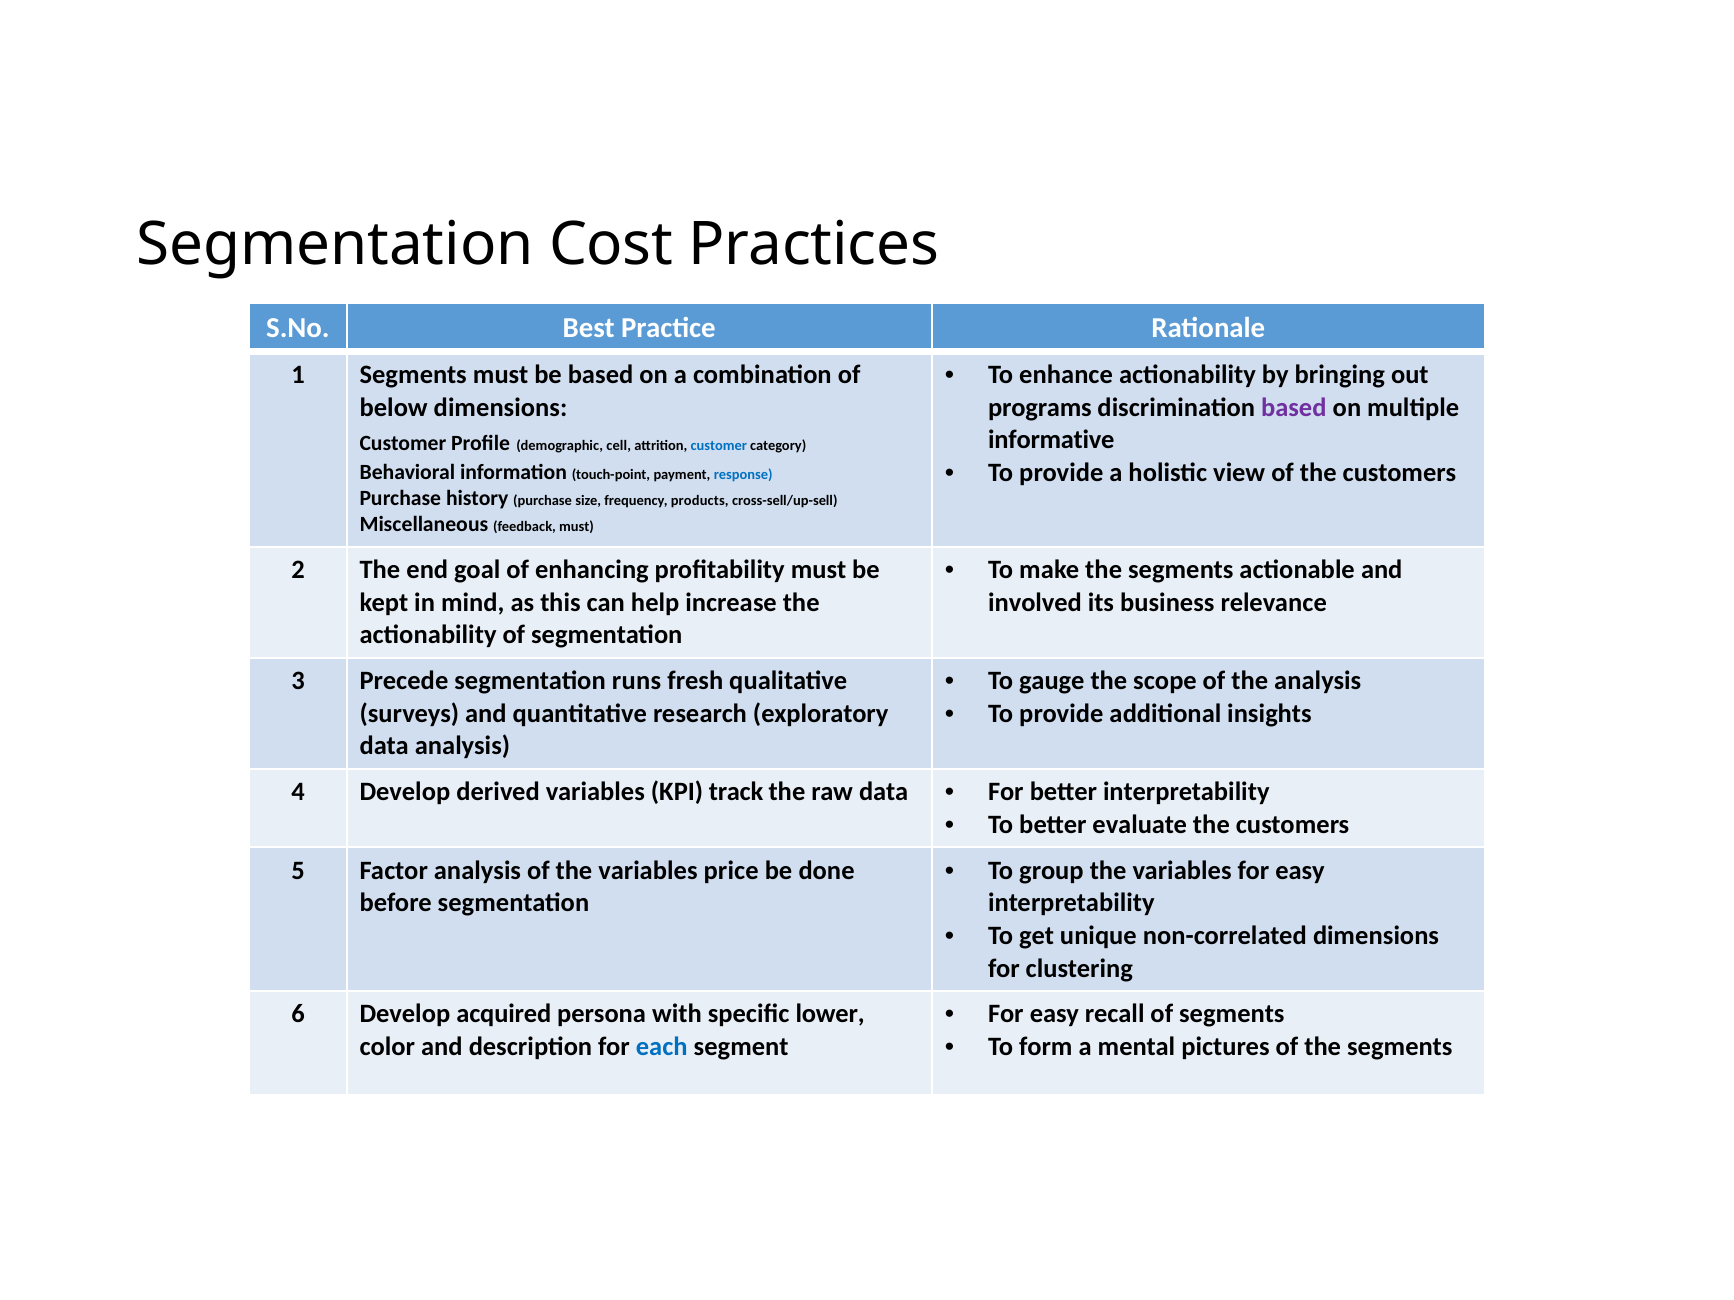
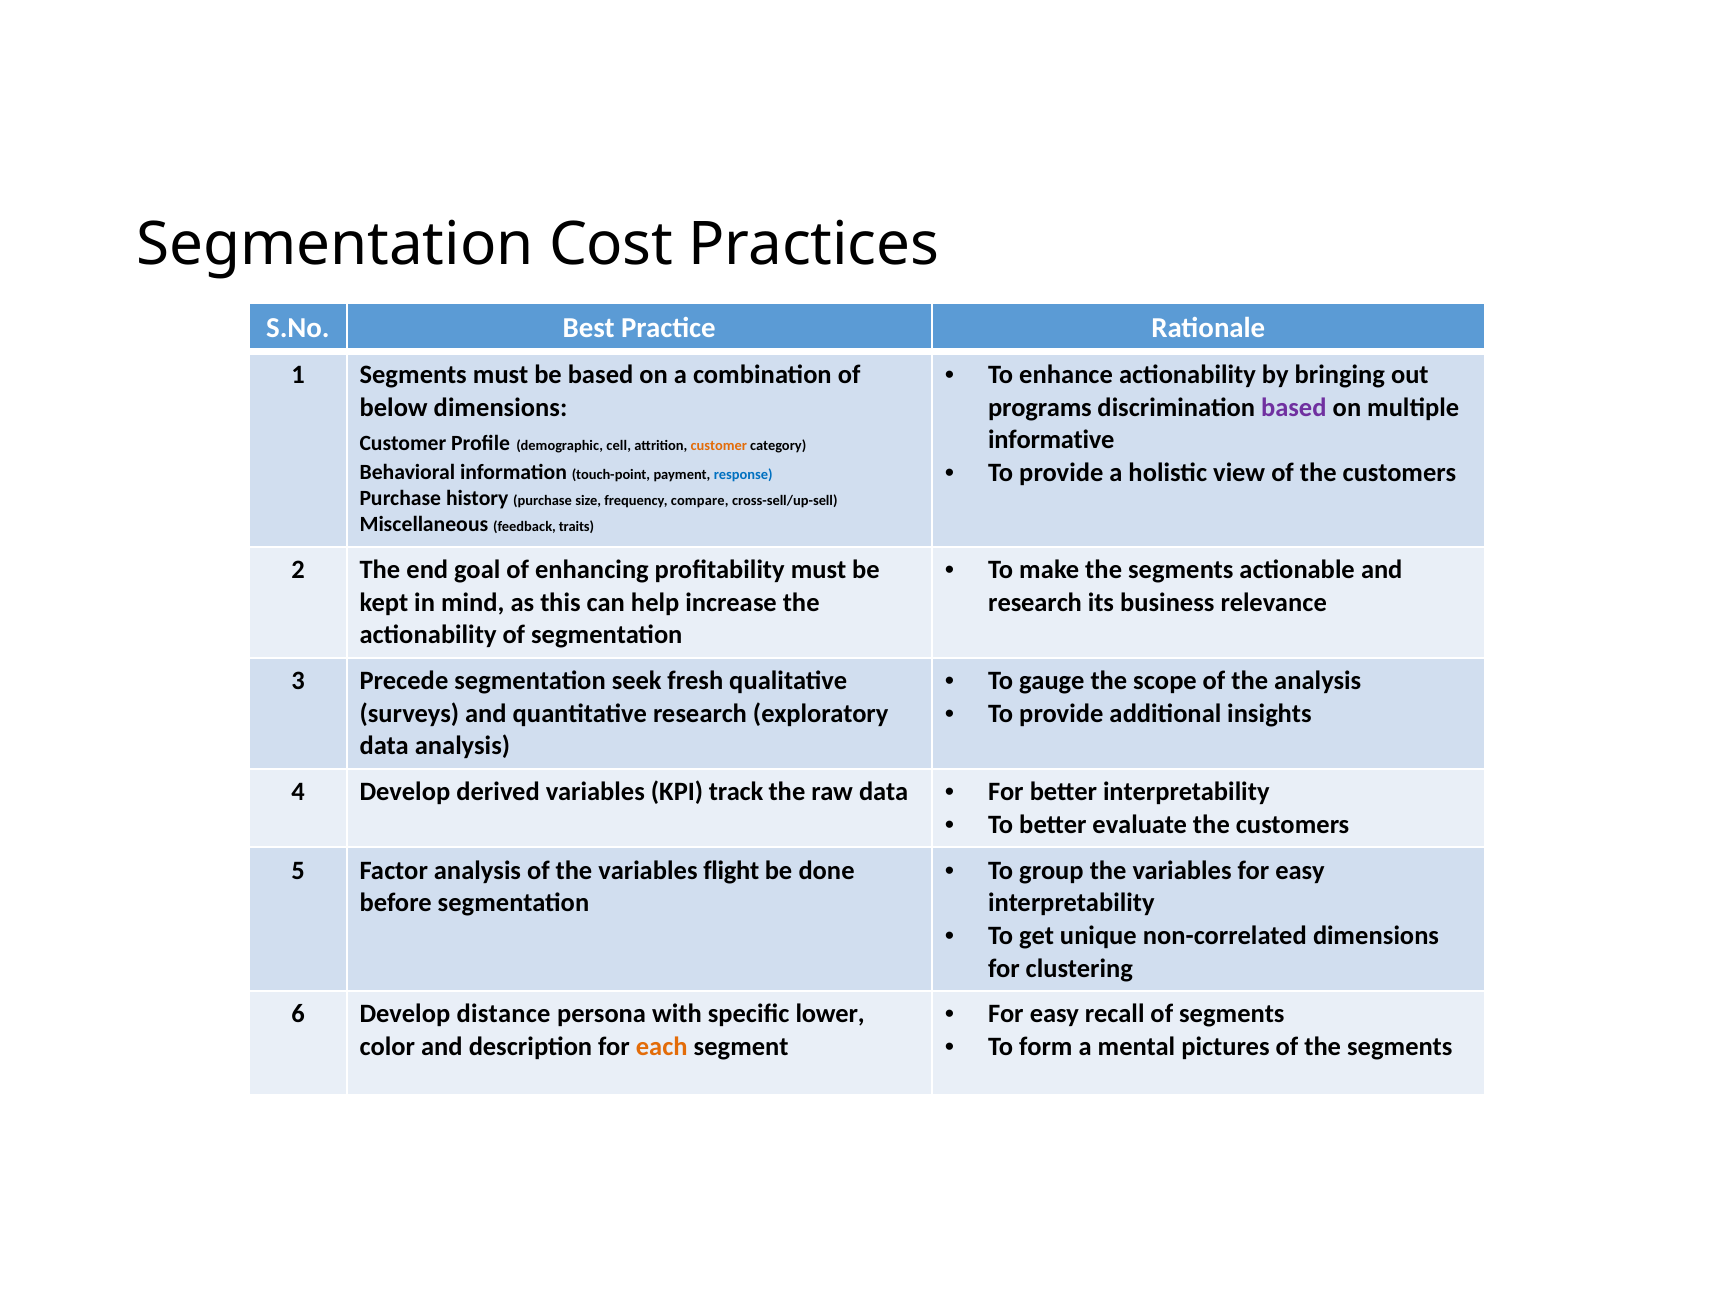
customer colour: blue -> orange (719, 446)
products: products -> compare (700, 501)
feedback must: must -> traits (576, 527)
involved: involved -> research (1035, 603)
runs: runs -> seek (637, 681)
price: price -> flight (731, 871)
acquired: acquired -> distance (504, 1015)
each colour: blue -> orange (662, 1047)
